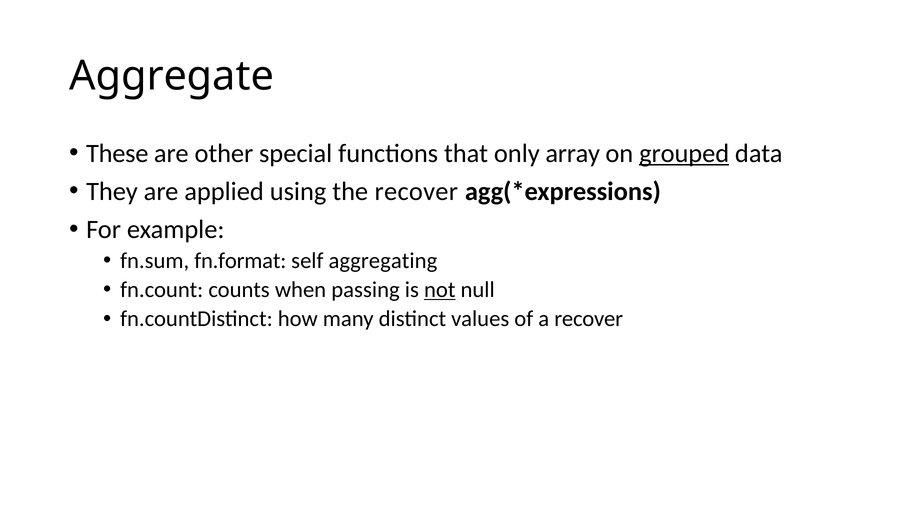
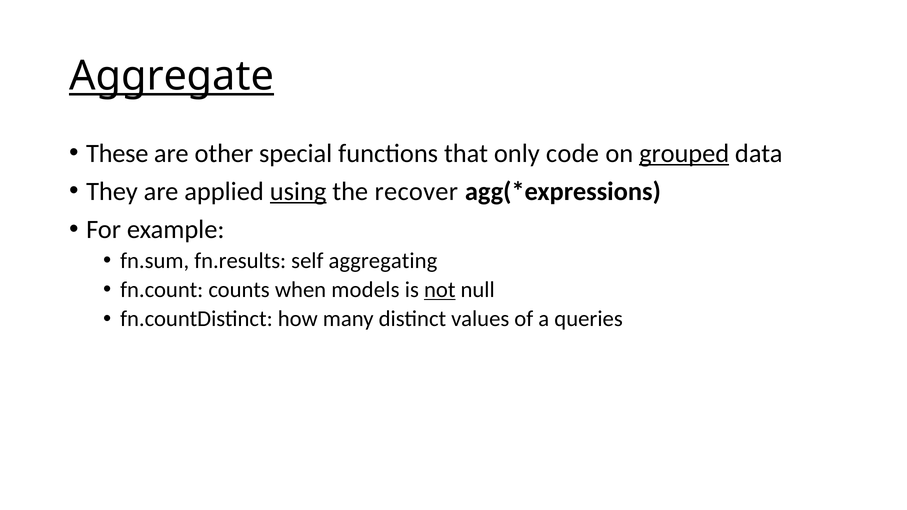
Aggregate underline: none -> present (172, 76)
array: array -> code (572, 153)
using underline: none -> present (298, 191)
fn.format: fn.format -> fn.results (240, 261)
passing: passing -> models (365, 290)
a recover: recover -> queries (589, 319)
